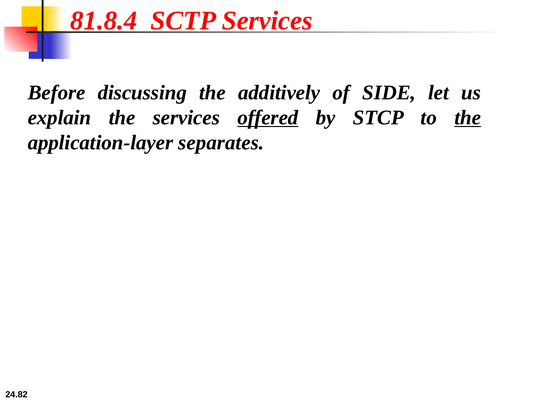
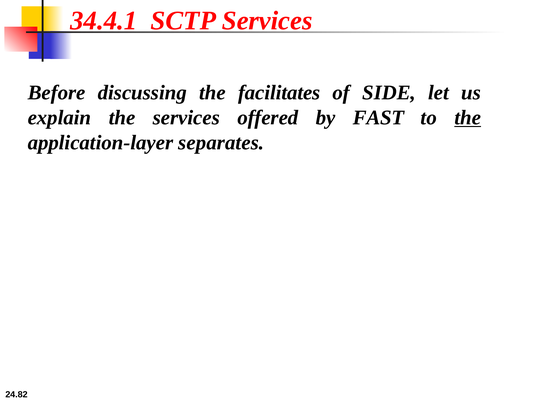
81.8.4: 81.8.4 -> 34.4.1 (104, 21)
additively: additively -> facilitates (279, 92)
offered underline: present -> none (268, 117)
STCP: STCP -> FAST (379, 117)
